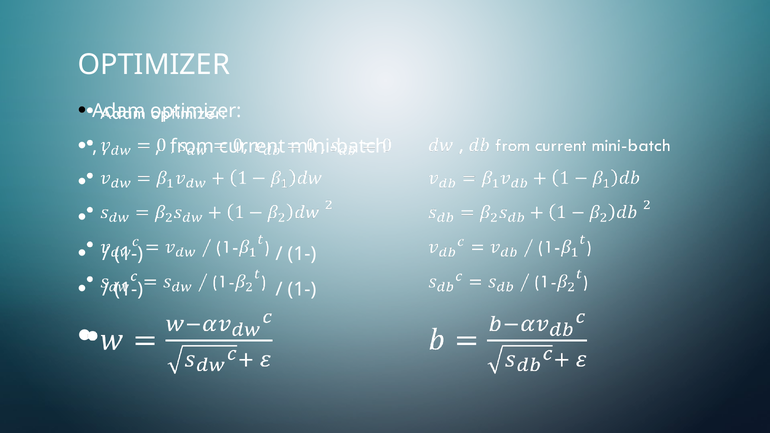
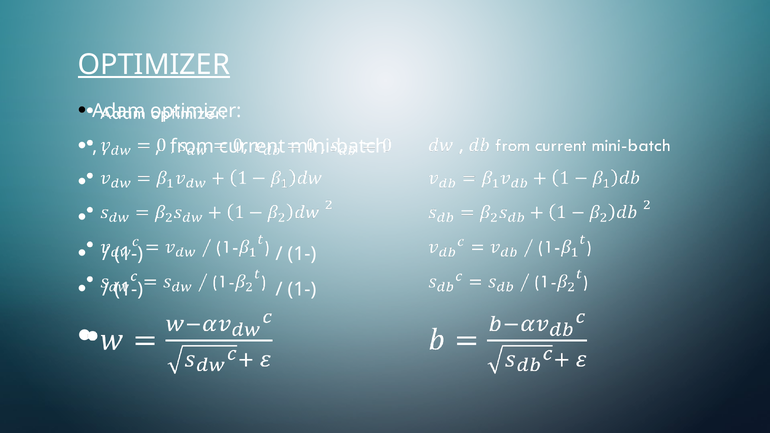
OPTIMIZER underline: none -> present (154, 65)
